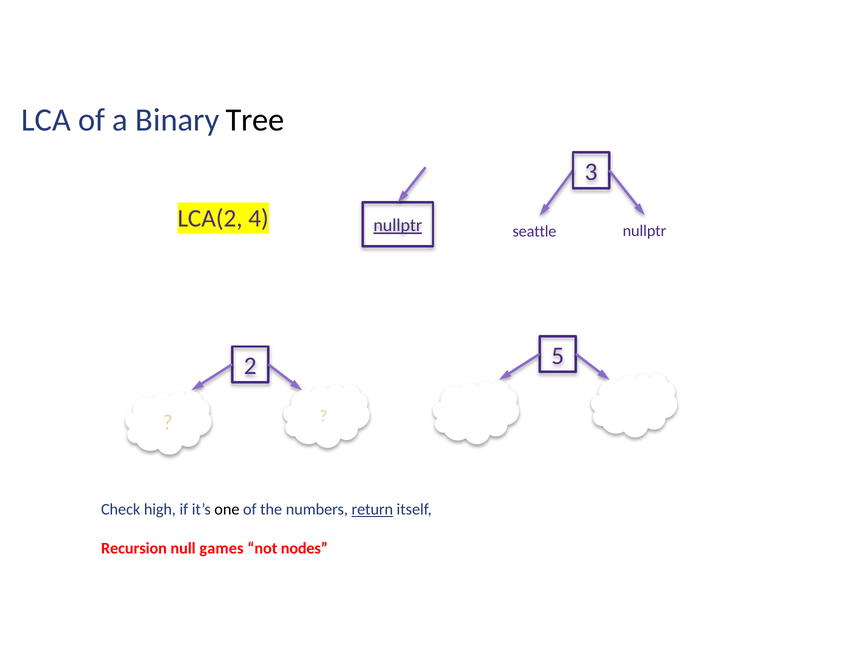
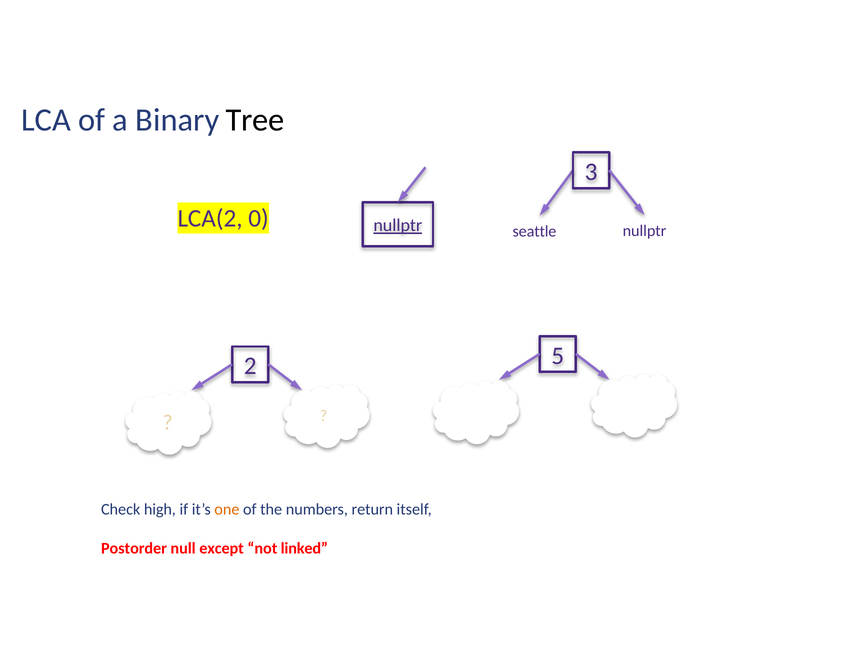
4: 4 -> 0 (259, 218)
one colour: black -> orange (227, 509)
return underline: present -> none (372, 509)
Recursion: Recursion -> Postorder (134, 548)
games: games -> except (222, 548)
nodes: nodes -> linked (304, 548)
